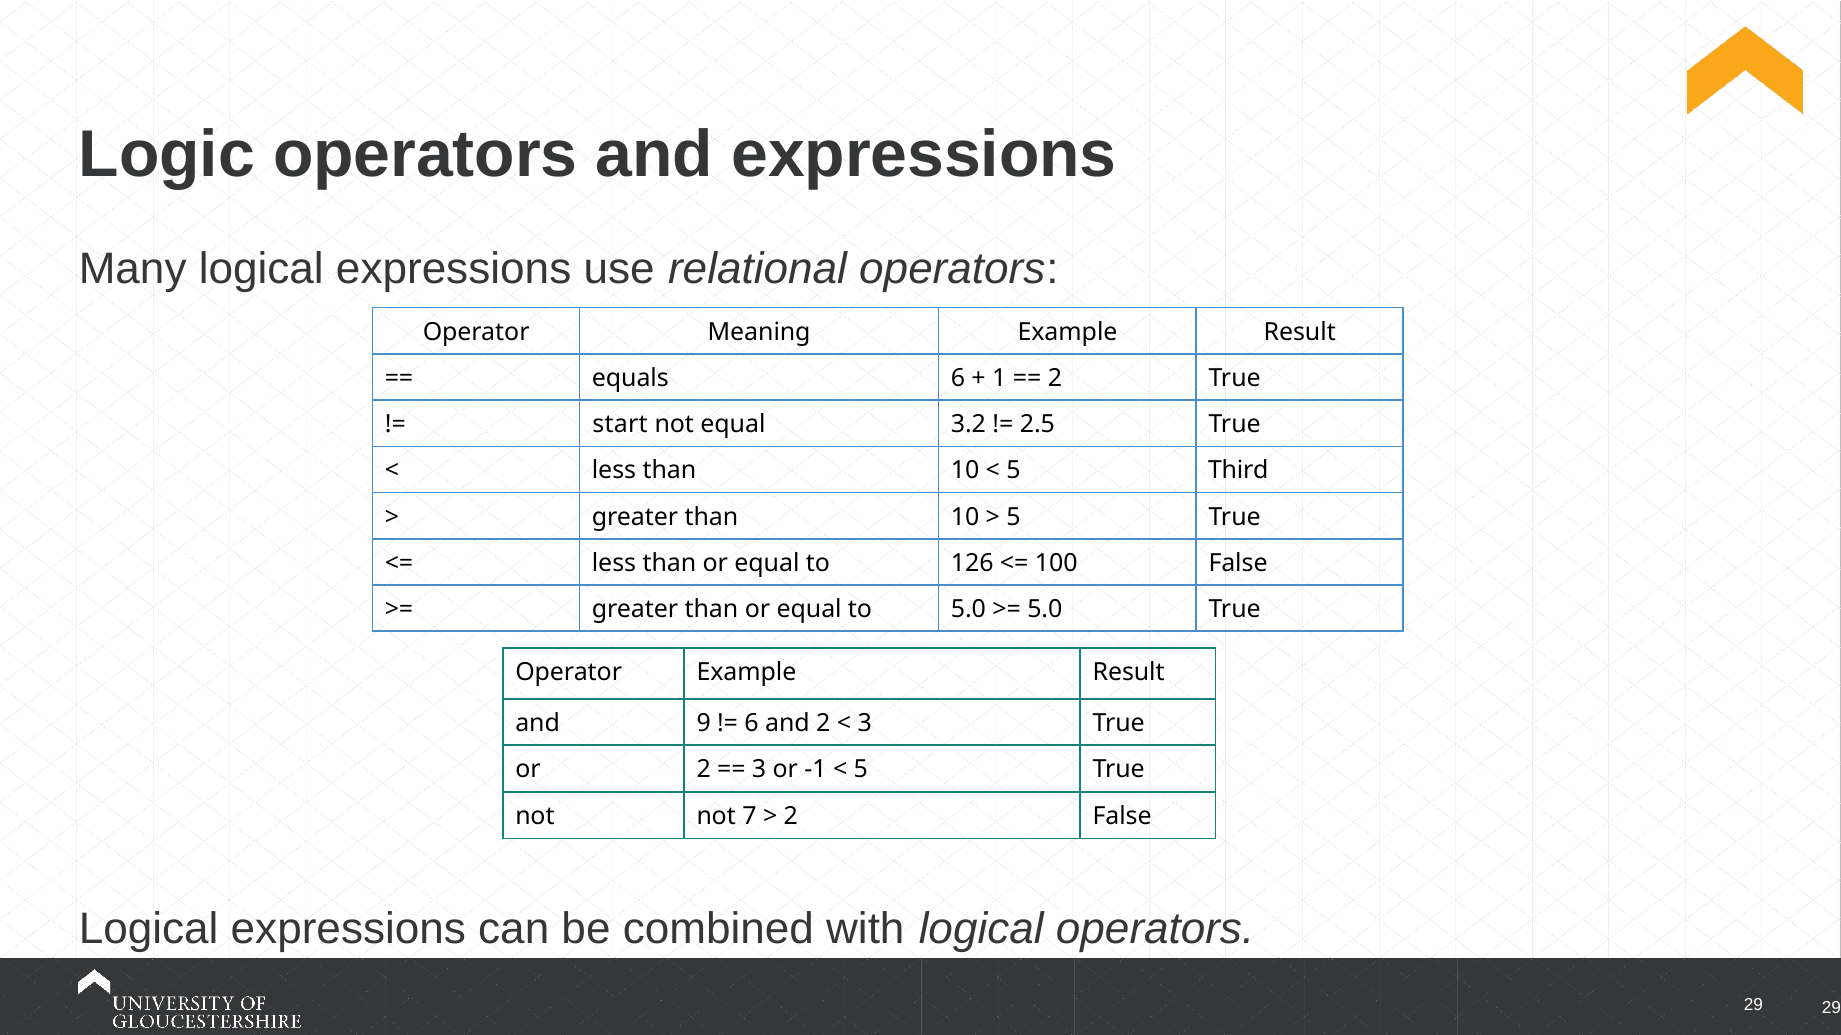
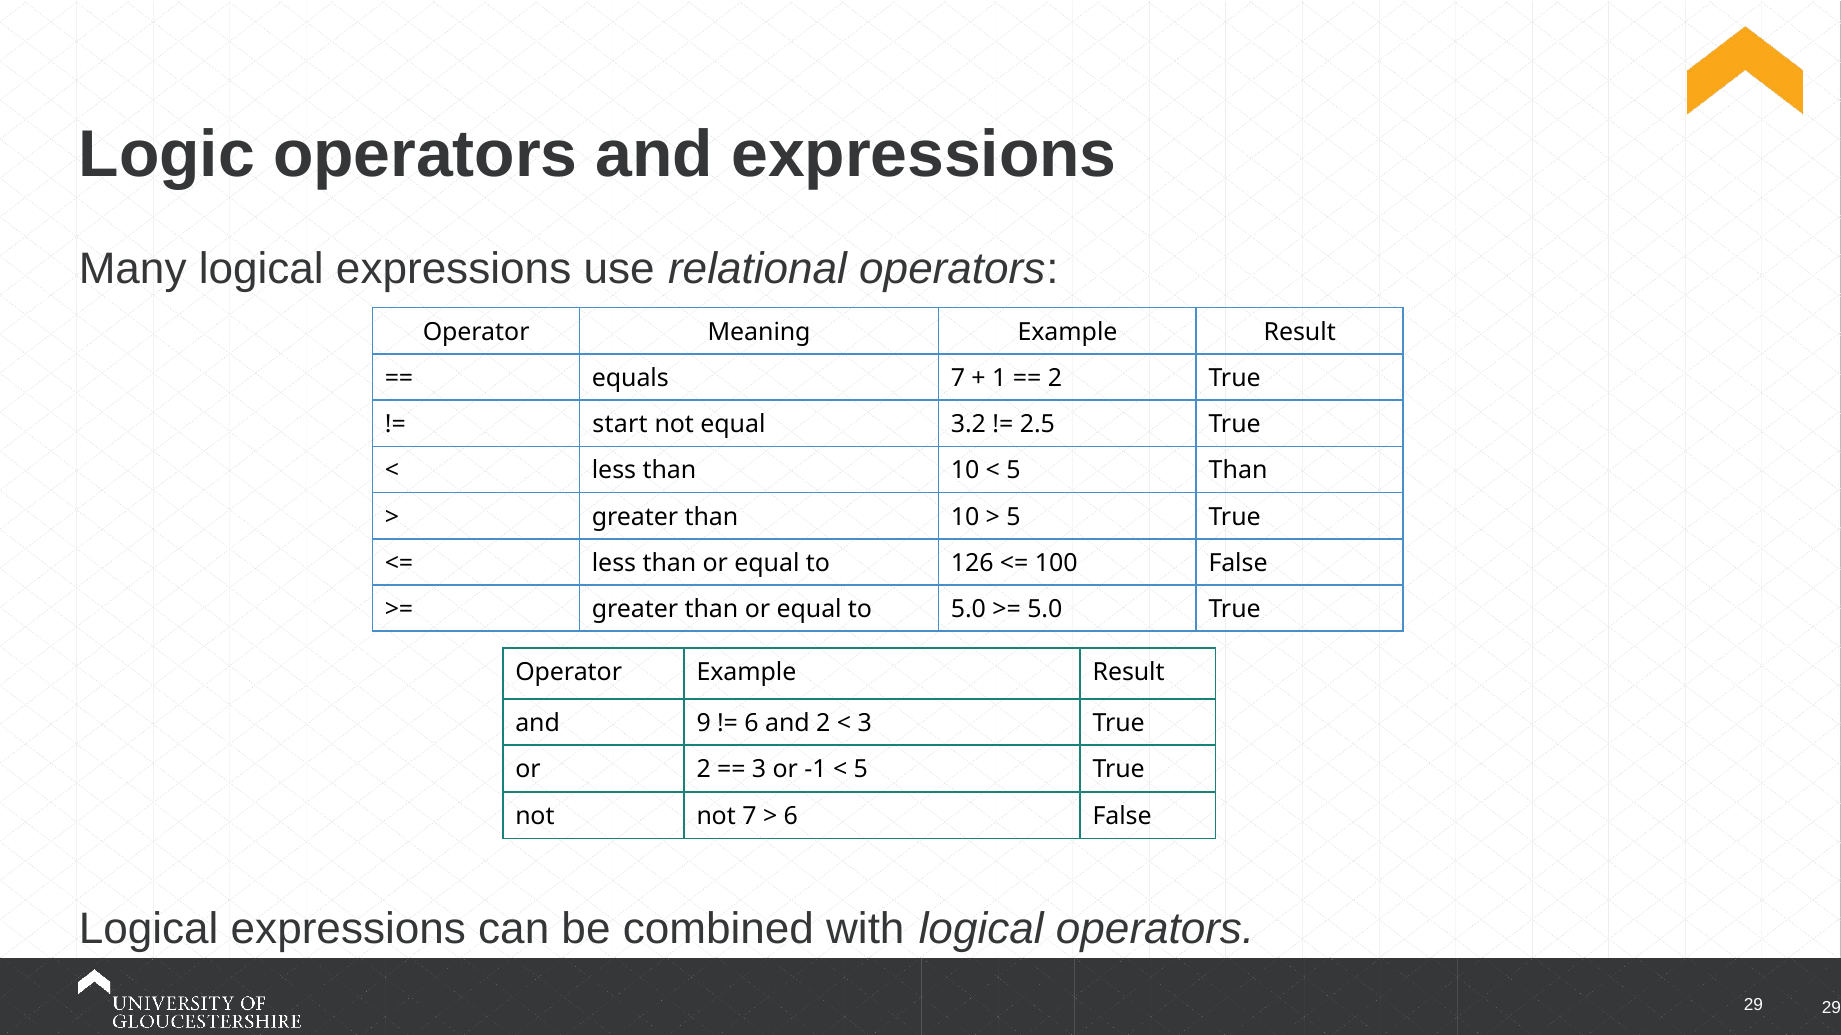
equals 6: 6 -> 7 (958, 378)
5 Third: Third -> Than (1238, 471)
2: 2 -> 6 (791, 817)
